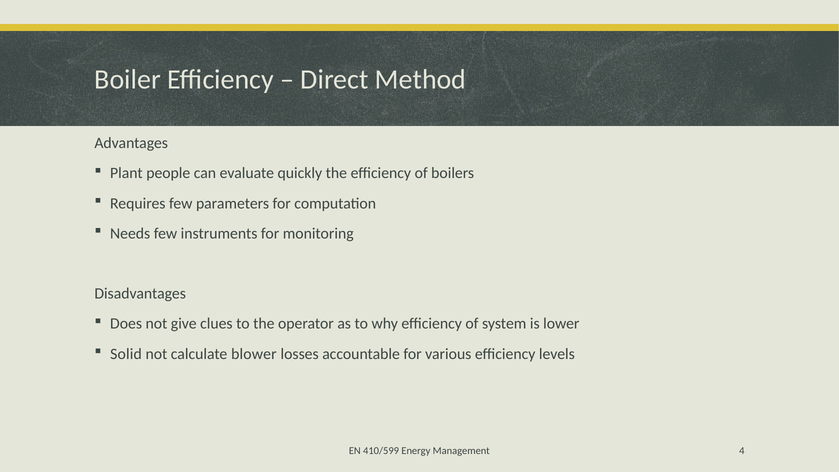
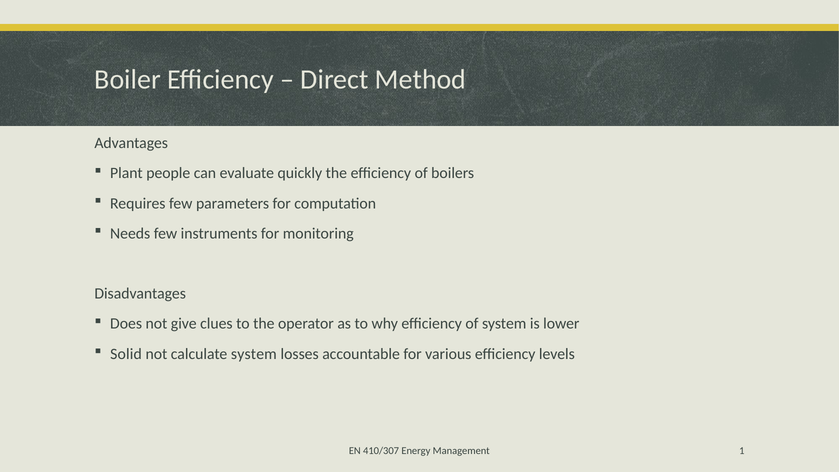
calculate blower: blower -> system (254, 354)
410/599: 410/599 -> 410/307 (381, 451)
4: 4 -> 1 (742, 451)
